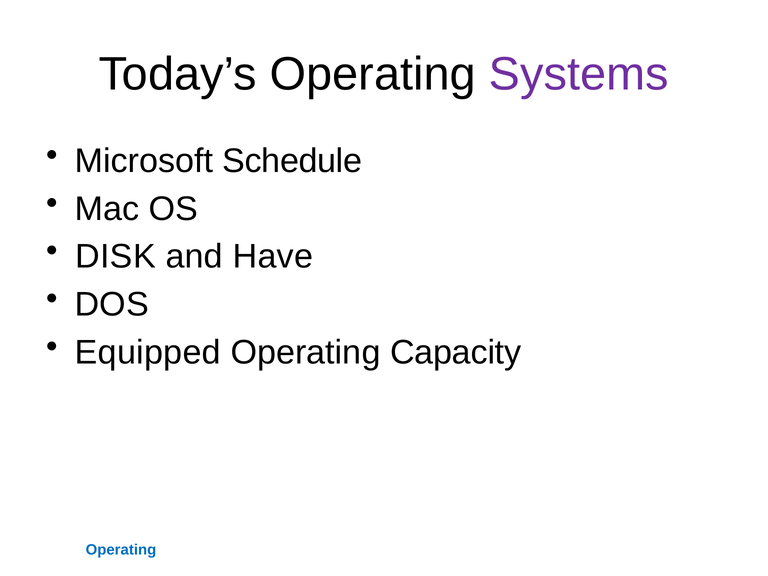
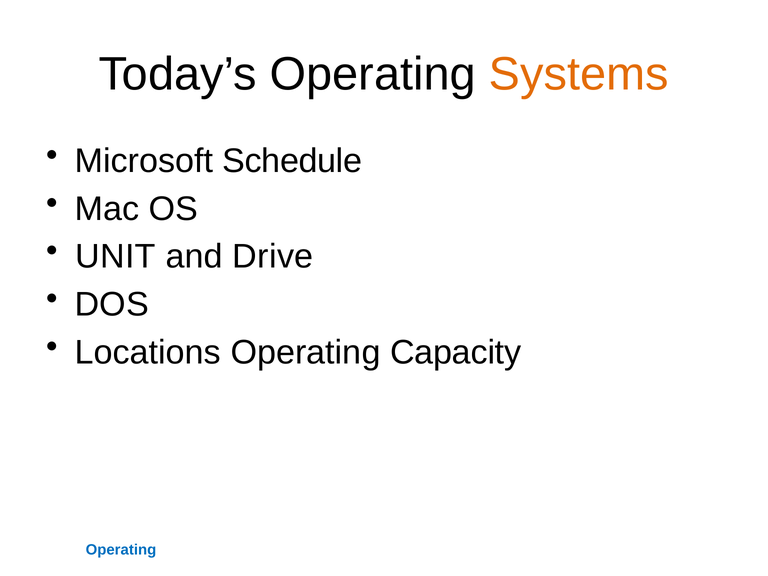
Systems colour: purple -> orange (579, 74)
DISK: DISK -> UNIT (115, 257)
Have: Have -> Drive (273, 257)
Equipped: Equipped -> Locations (148, 352)
